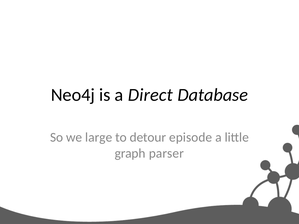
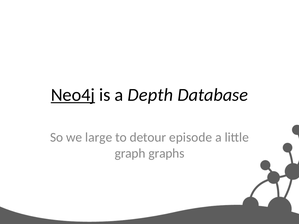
Neo4j underline: none -> present (73, 95)
Direct: Direct -> Depth (150, 95)
parser: parser -> graphs (166, 153)
